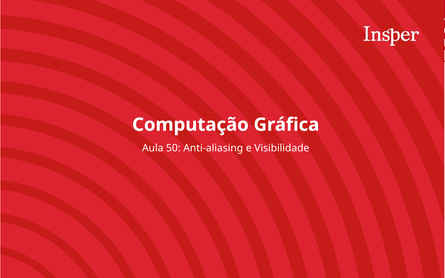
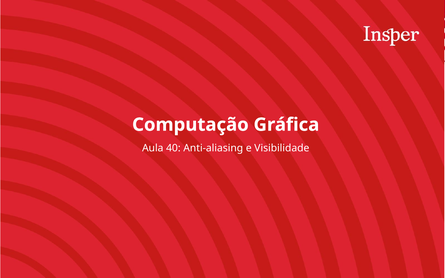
50: 50 -> 40 (173, 148)
